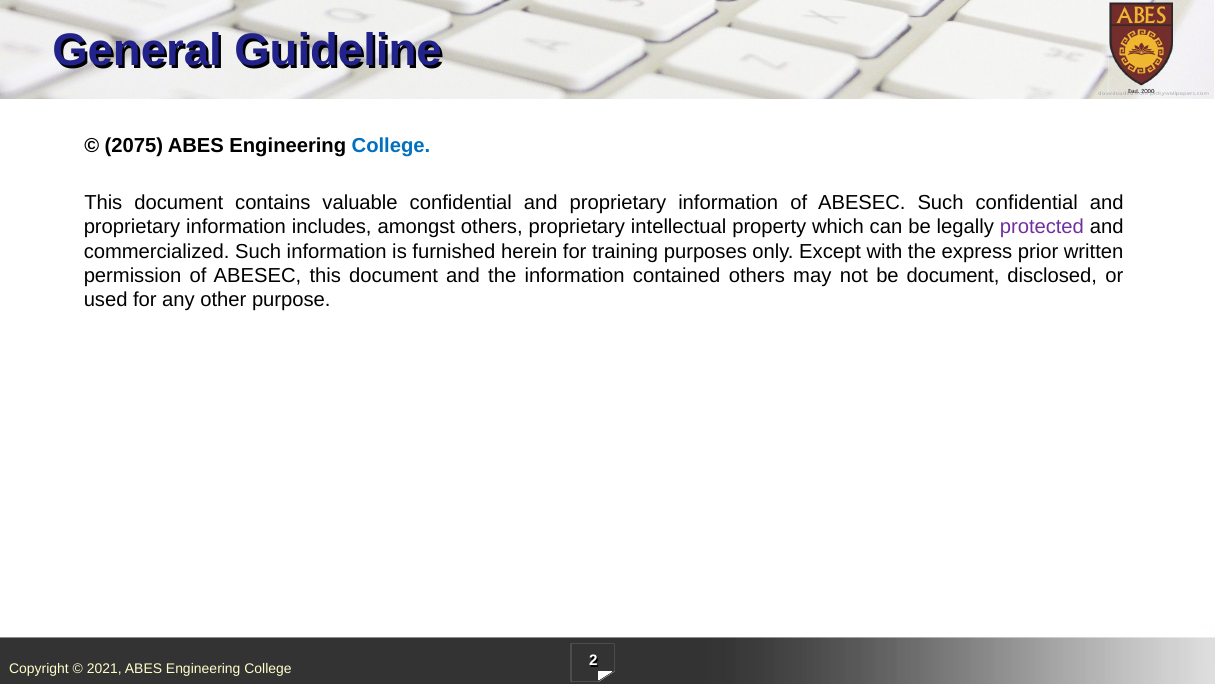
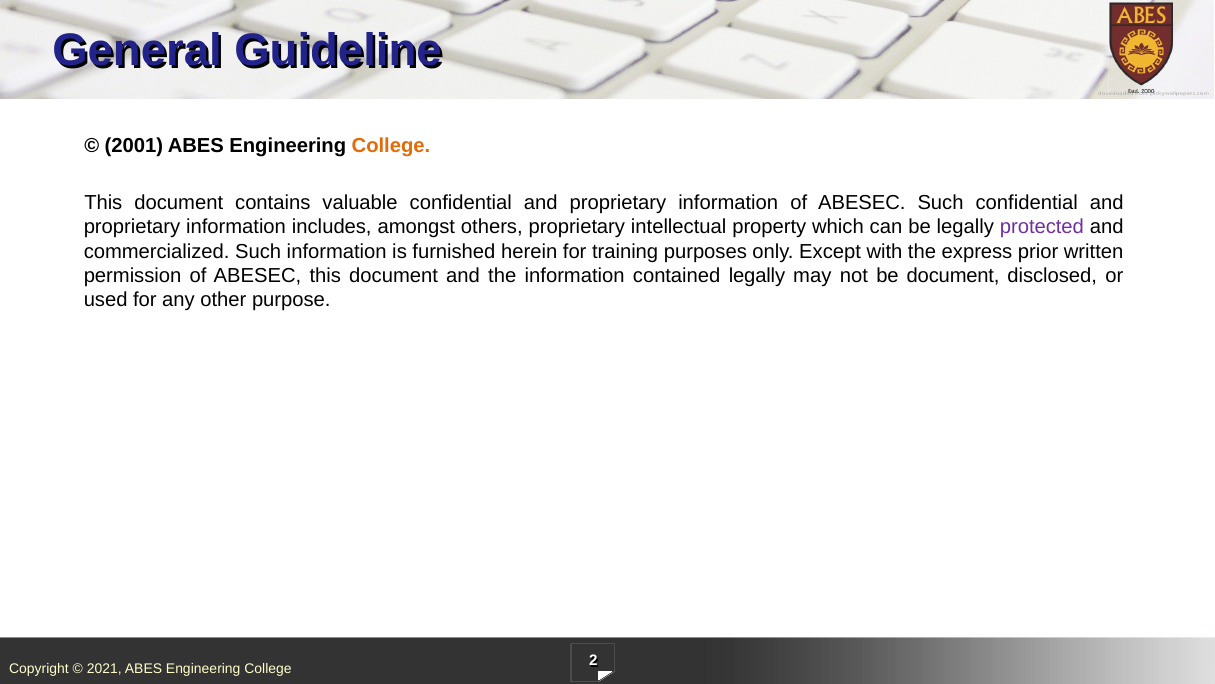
2075: 2075 -> 2001 (134, 146)
College colour: blue -> orange (391, 146)
contained others: others -> legally (757, 275)
